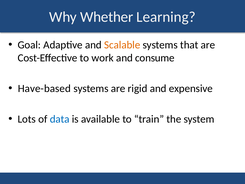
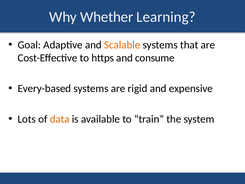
work: work -> https (103, 58)
Have-based: Have-based -> Every-based (44, 88)
data colour: blue -> orange (60, 119)
